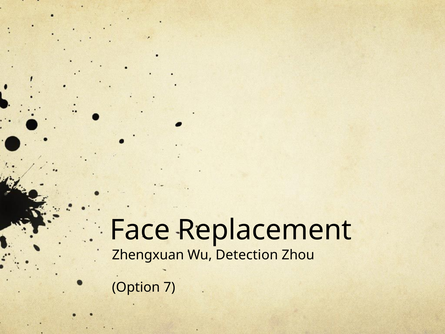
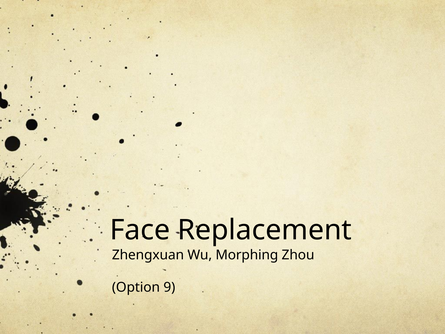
Detection: Detection -> Morphing (247, 255)
7: 7 -> 9 (169, 287)
